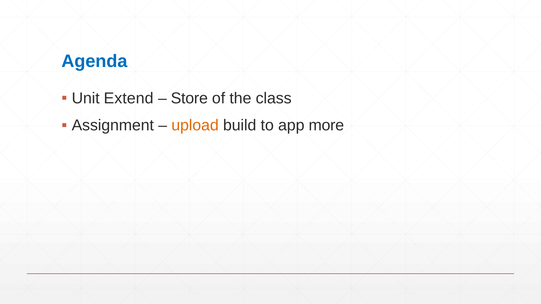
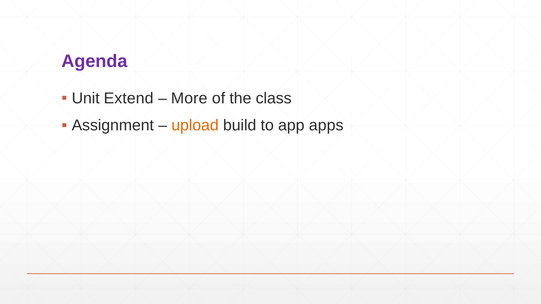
Agenda colour: blue -> purple (95, 61)
Store: Store -> More (189, 98)
more: more -> apps (326, 126)
